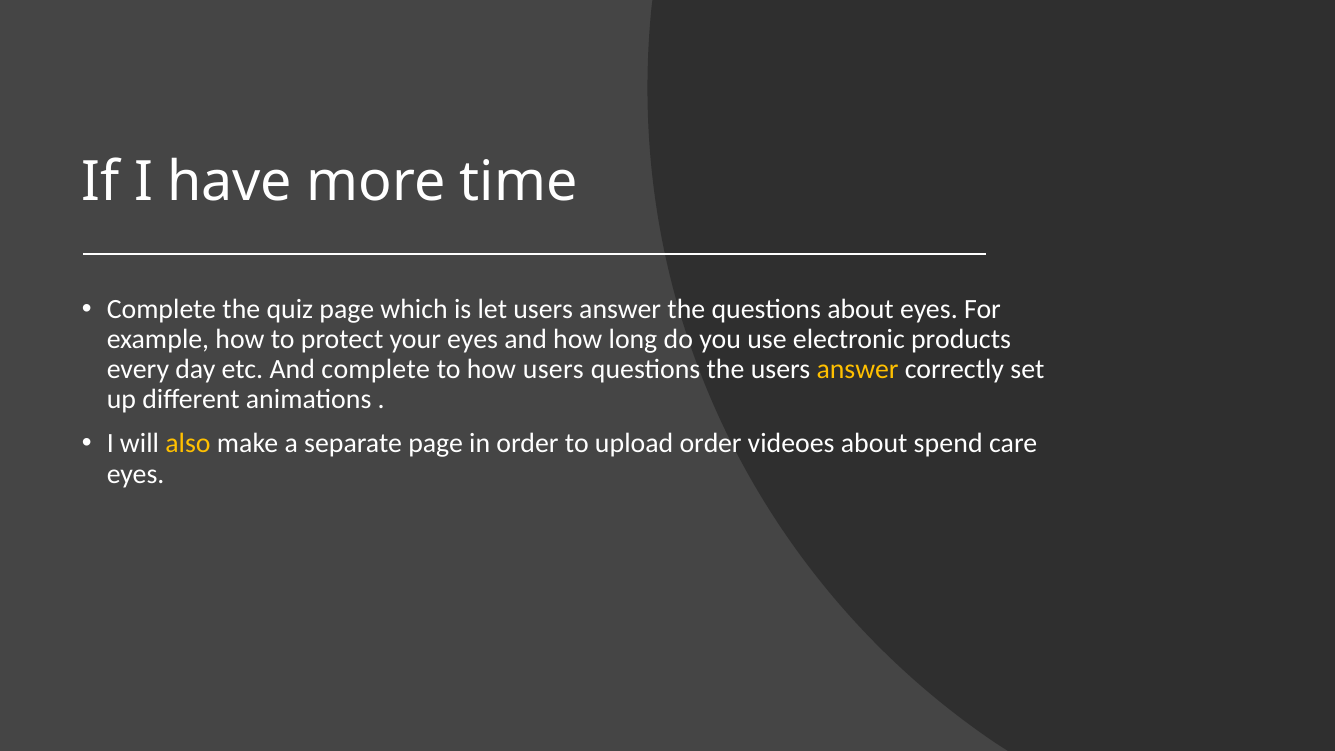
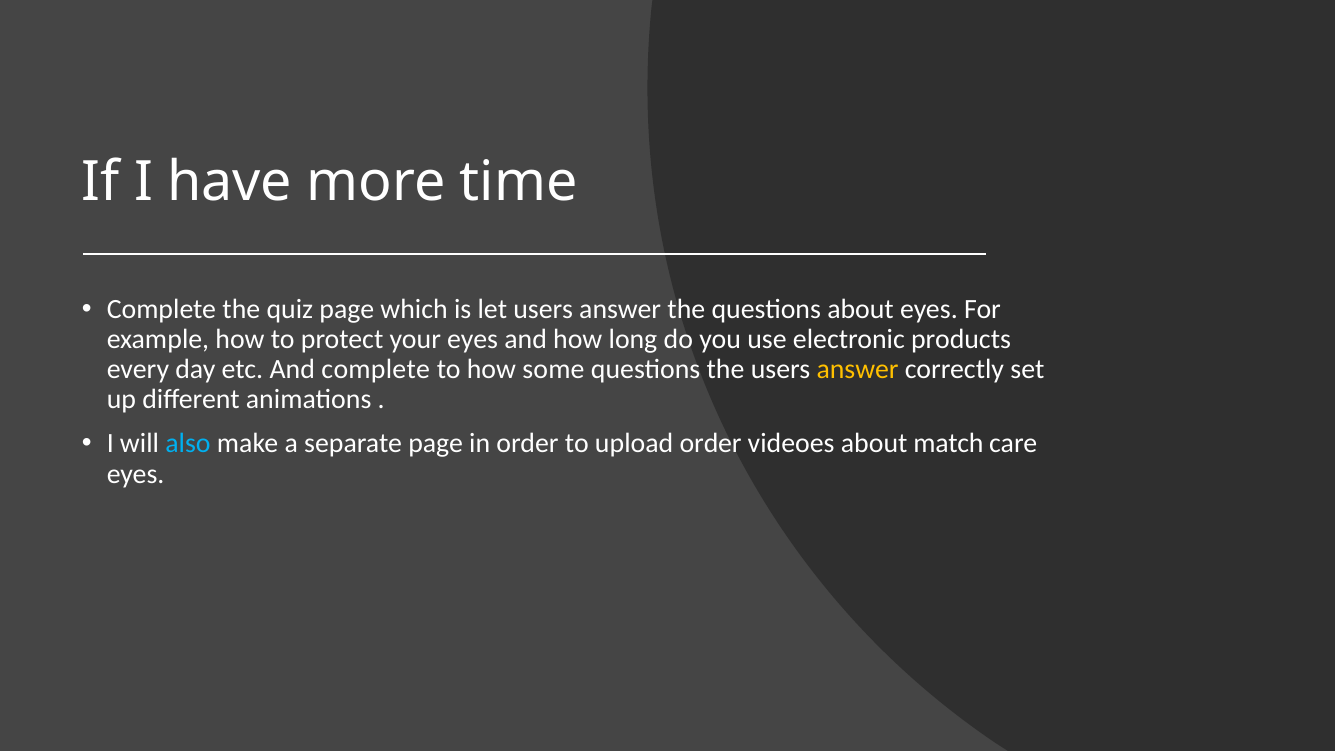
how users: users -> some (553, 370)
also colour: yellow -> light blue (188, 444)
spend: spend -> match (948, 444)
